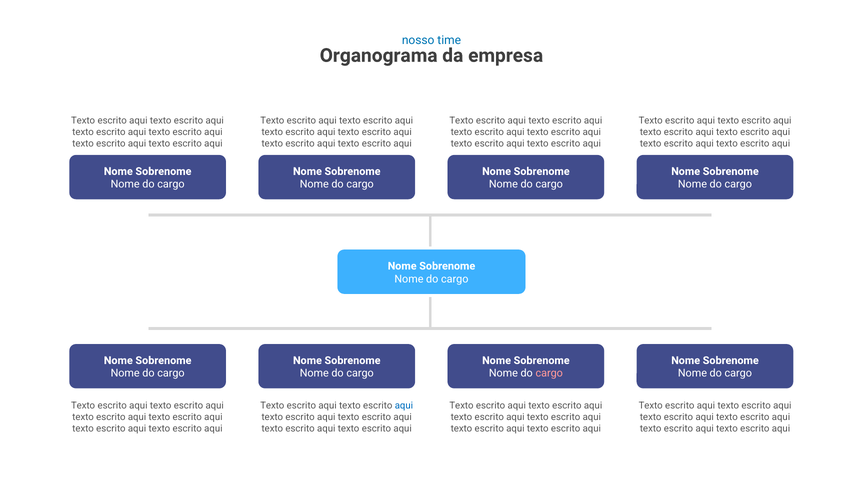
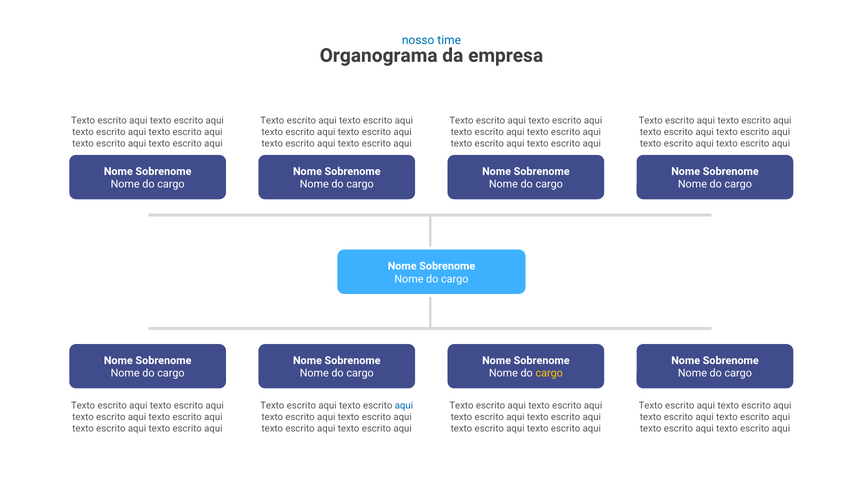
cargo colour: pink -> yellow (549, 374)
